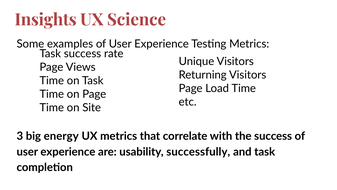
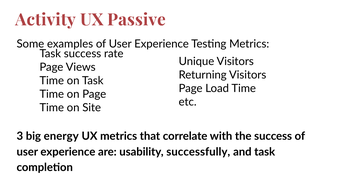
Insights: Insights -> Activity (45, 20)
Science: Science -> Passive (136, 20)
